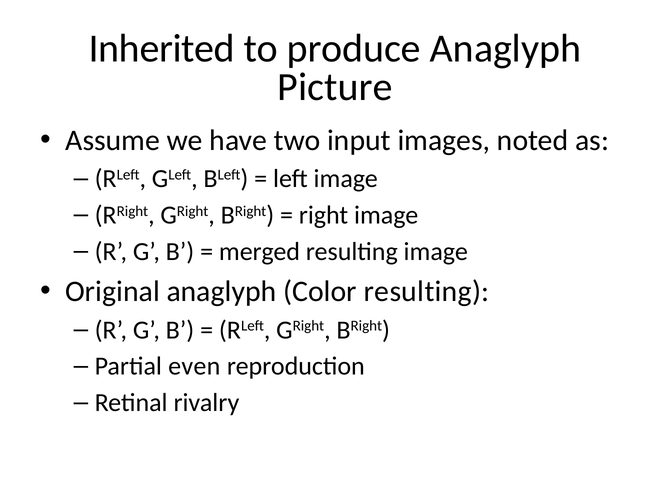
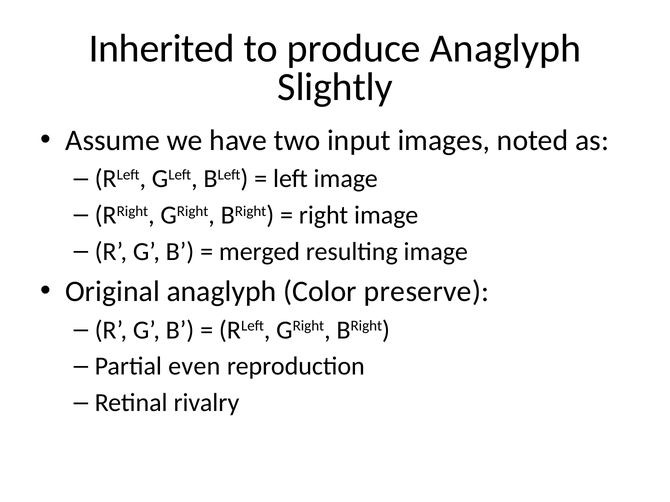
Picture: Picture -> Slightly (335, 87)
Color resulting: resulting -> preserve (427, 292)
